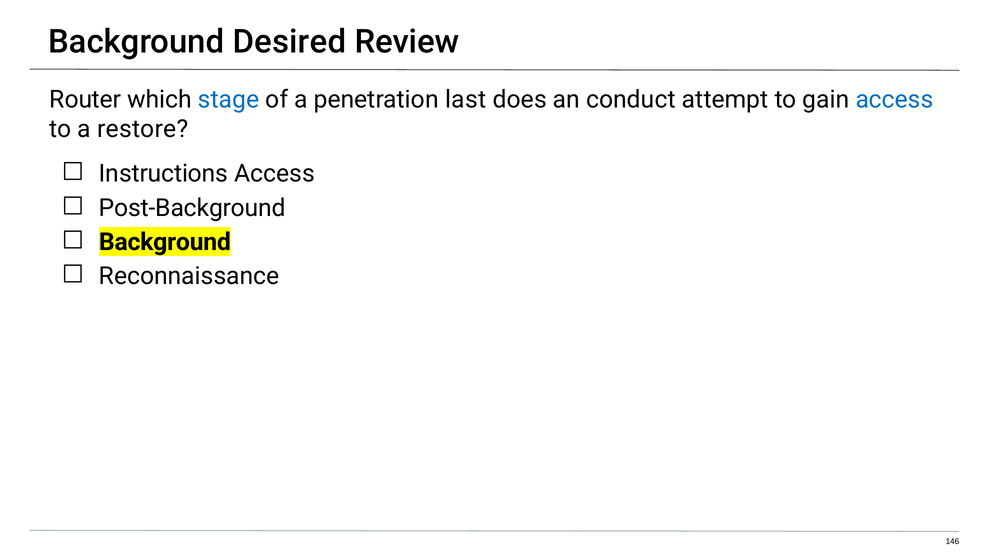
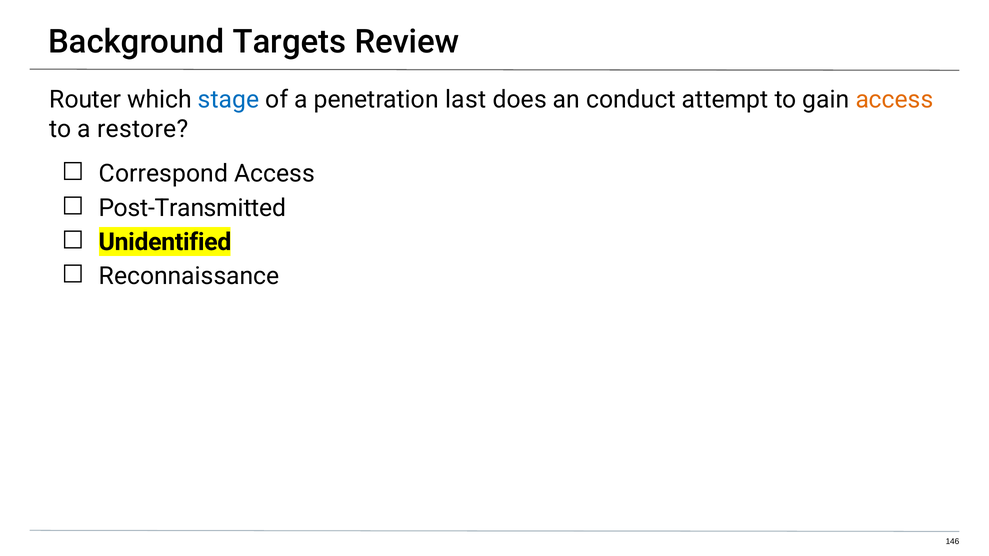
Desired: Desired -> Targets (289, 42)
access colour: blue -> orange (894, 100)
Instructions: Instructions -> Correspond (163, 174)
Post-Background: Post-Background -> Post-Transmitted (192, 208)
Background: Background -> Unidentified (165, 242)
